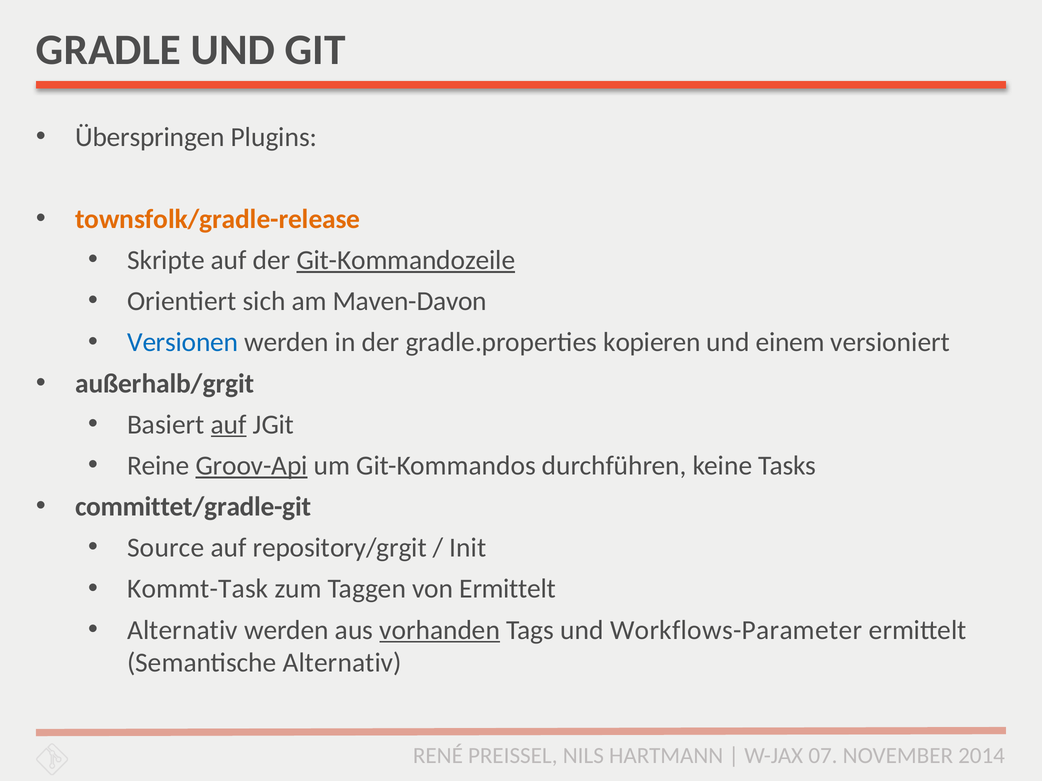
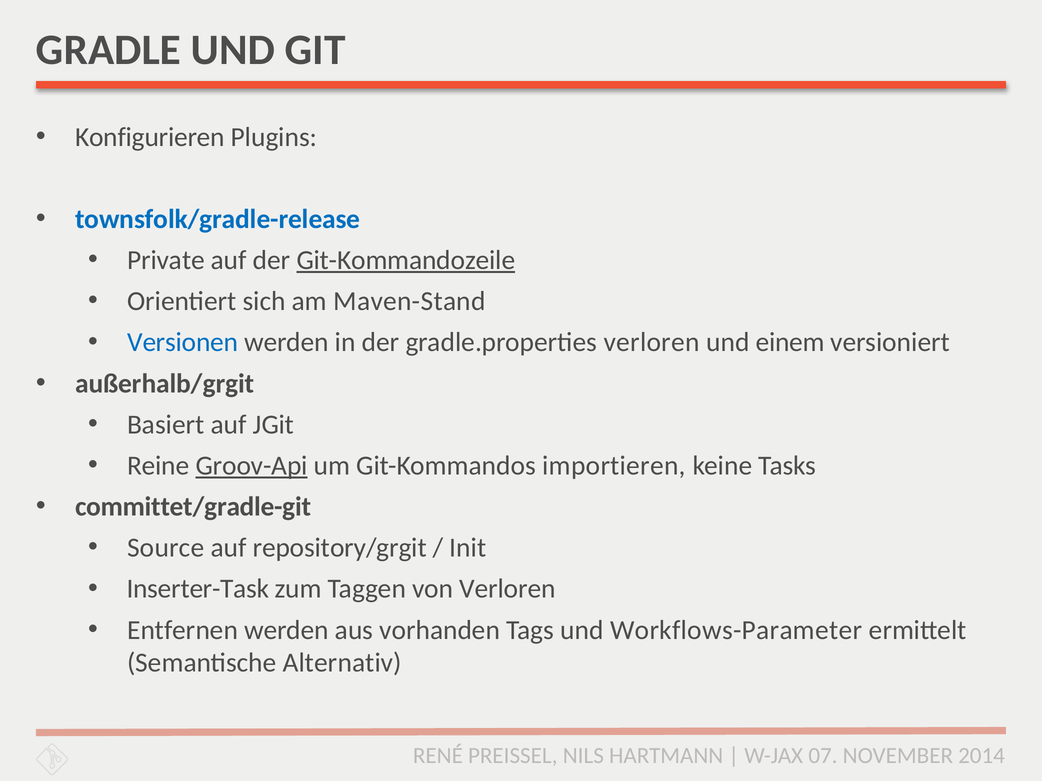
Überspringen: Überspringen -> Konfigurieren (150, 137)
townsfolk/gradle-release colour: orange -> blue (218, 219)
Skripte: Skripte -> Private (166, 260)
Maven-Davon: Maven-Davon -> Maven-Stand (410, 302)
gradle.properties kopieren: kopieren -> verloren (652, 343)
auf underline: present -> none (229, 425)
durchführen: durchführen -> importieren (614, 466)
Kommt-Task: Kommt-Task -> Inserter-Task (198, 589)
von Ermittelt: Ermittelt -> Verloren (508, 589)
Alternativ: Alternativ -> Entfernen (183, 630)
vorhanden underline: present -> none (440, 630)
